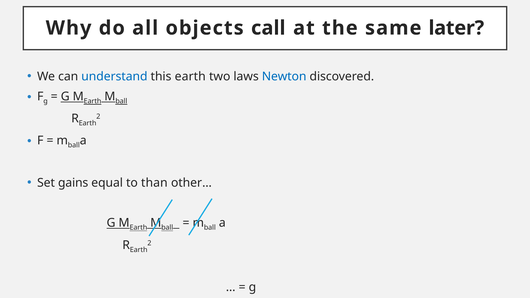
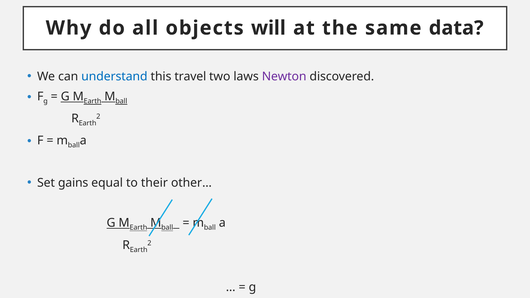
call: call -> will (268, 28)
later: later -> data (456, 28)
this earth: earth -> travel (190, 76)
Newton colour: blue -> purple (284, 76)
than: than -> their (154, 183)
